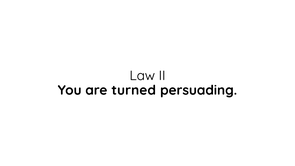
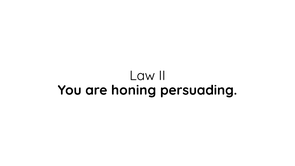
turned: turned -> honing (134, 90)
